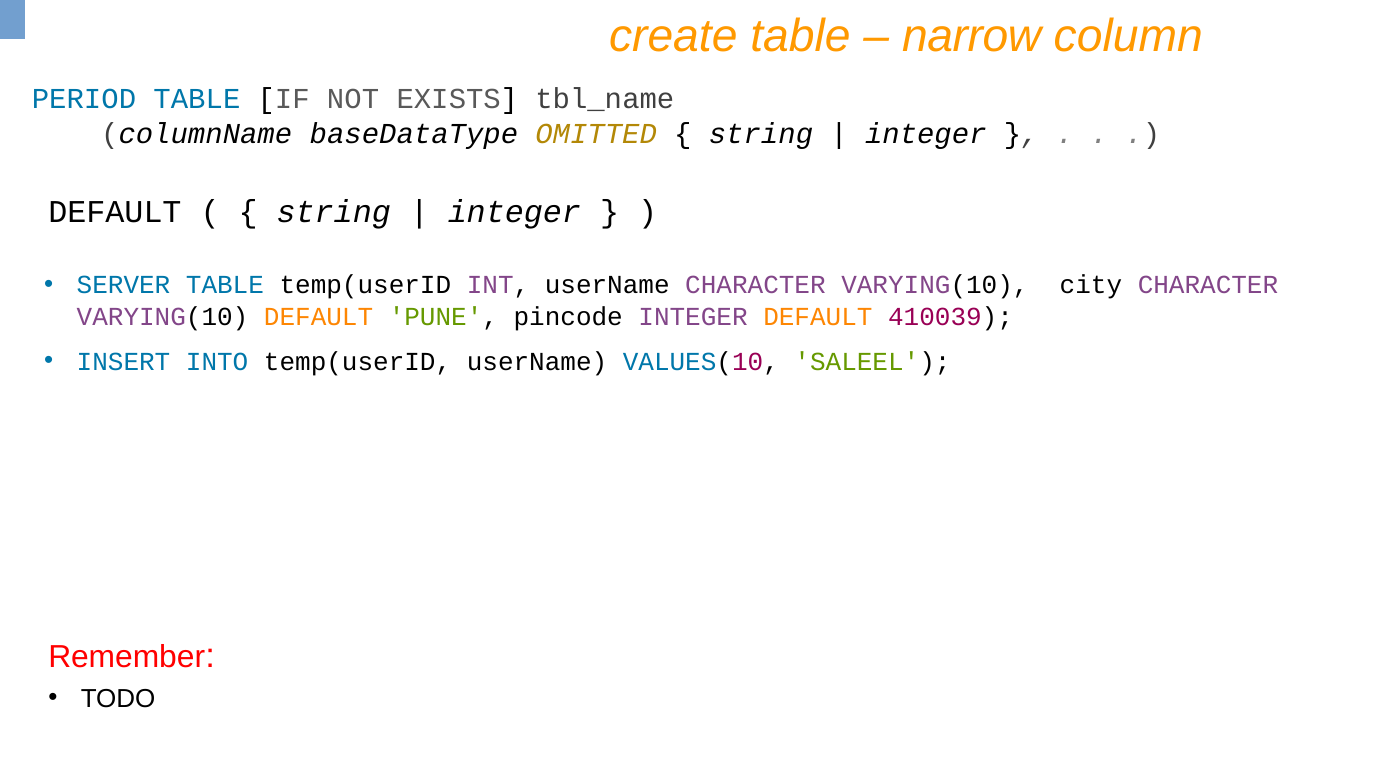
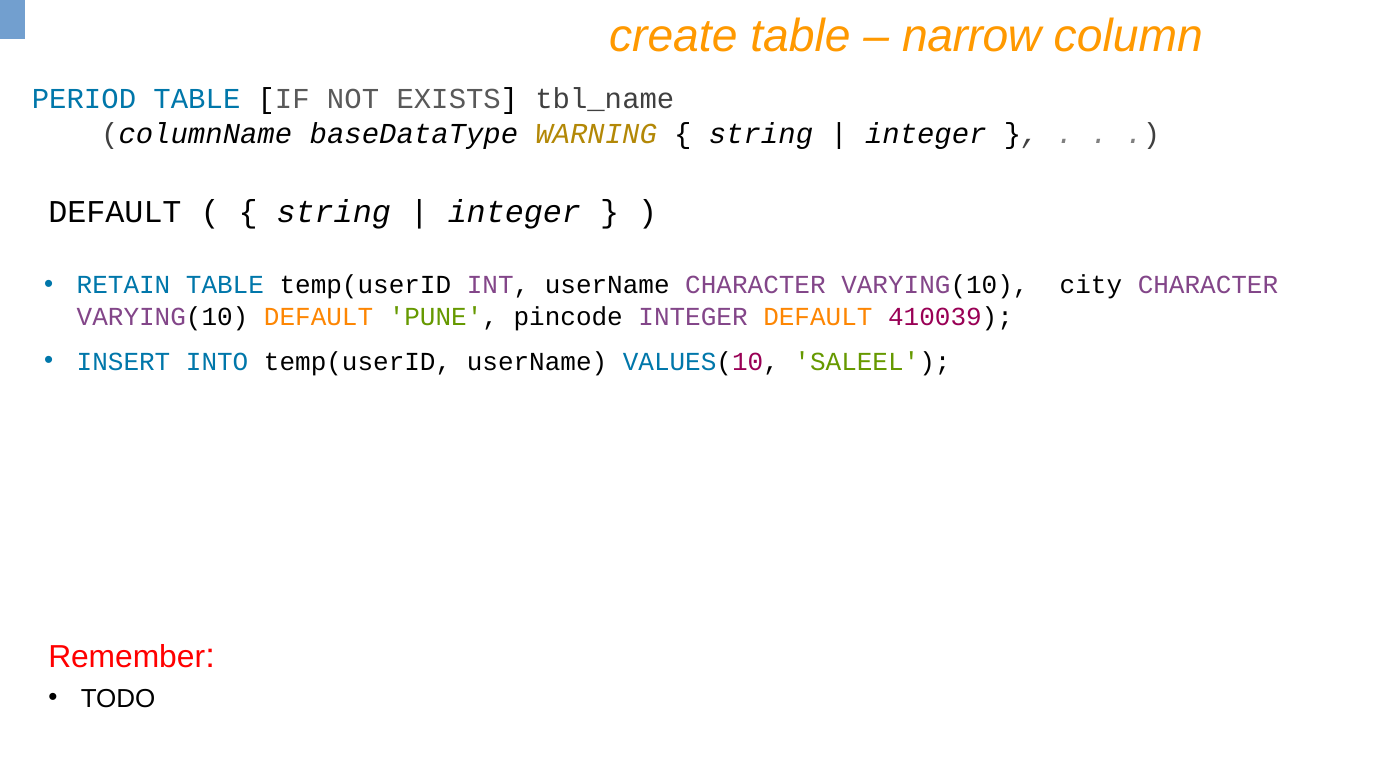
OMITTED: OMITTED -> WARNING (596, 134)
SERVER: SERVER -> RETAIN (124, 285)
